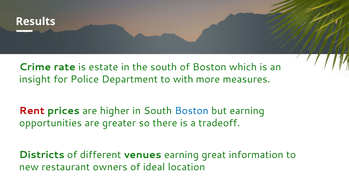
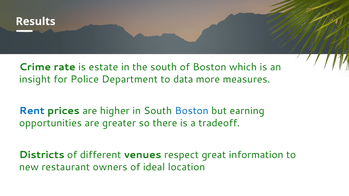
with: with -> data (183, 79)
Rent colour: red -> blue (32, 111)
venues earning: earning -> respect (181, 155)
